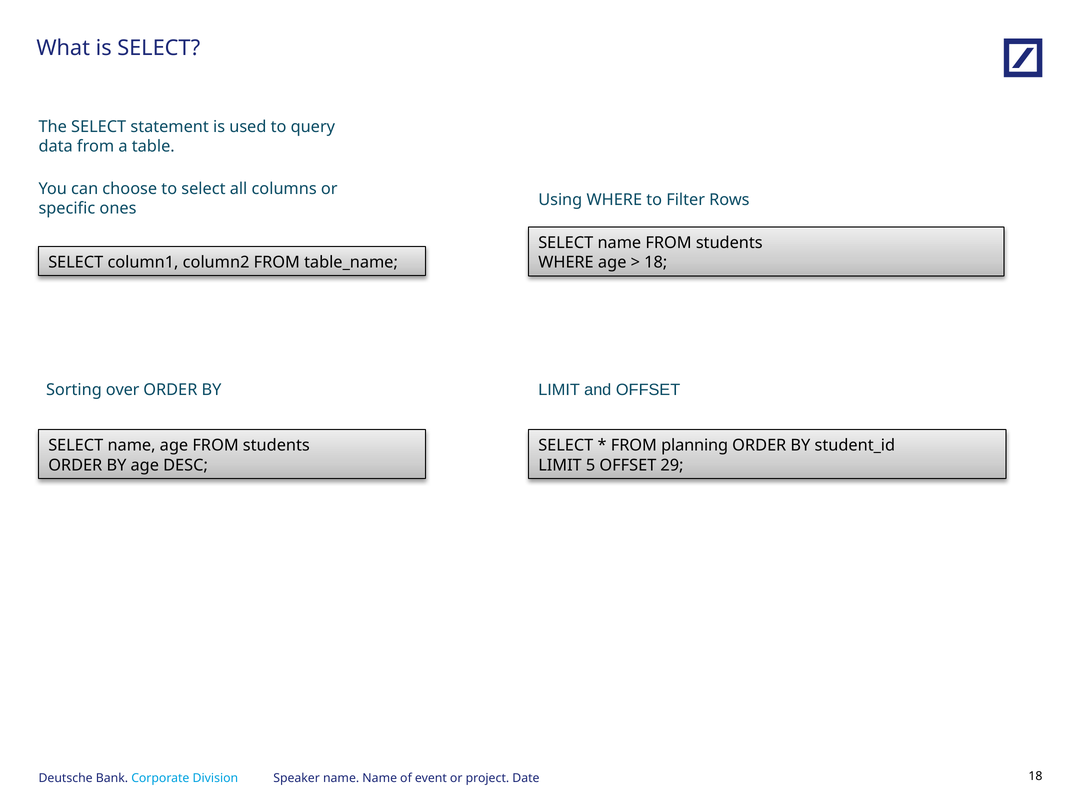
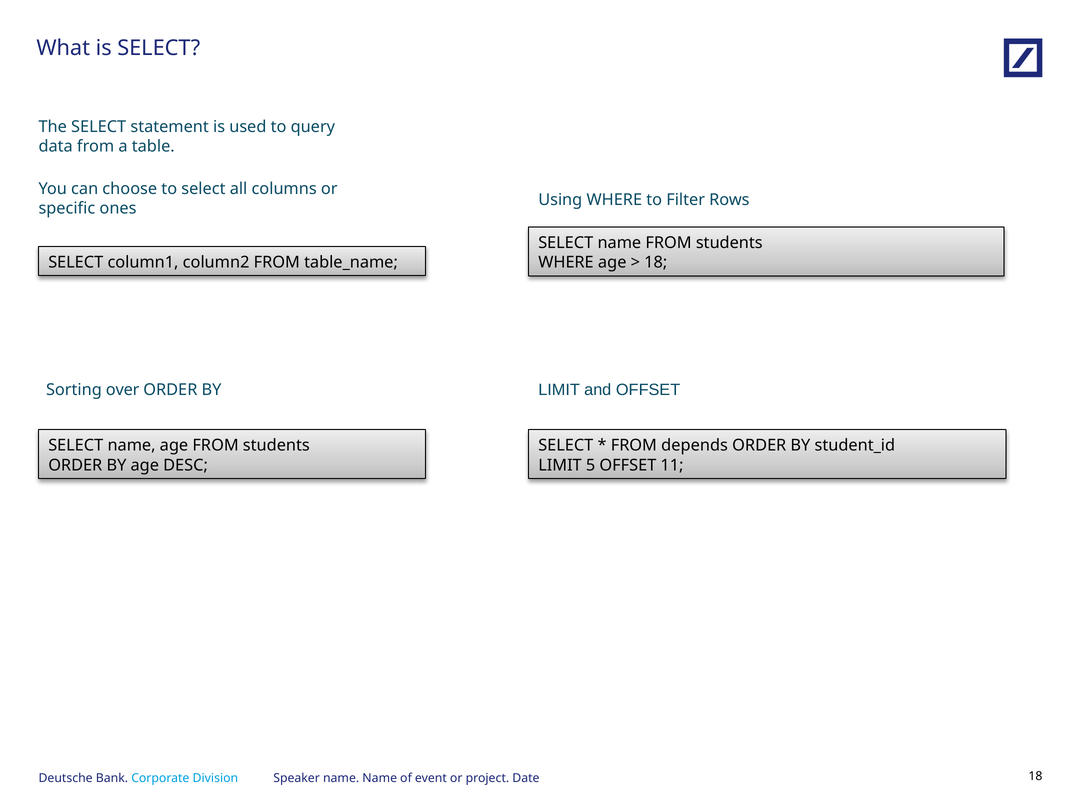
planning: planning -> depends (695, 445)
29: 29 -> 11 (672, 465)
